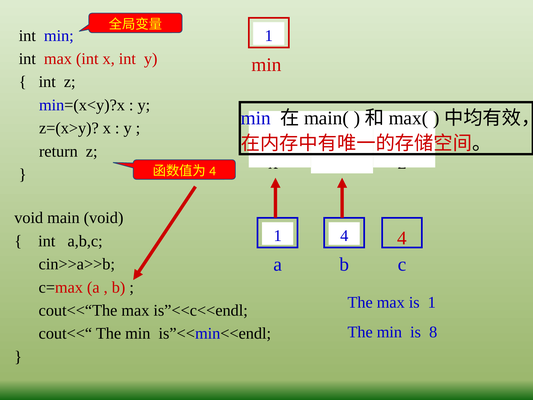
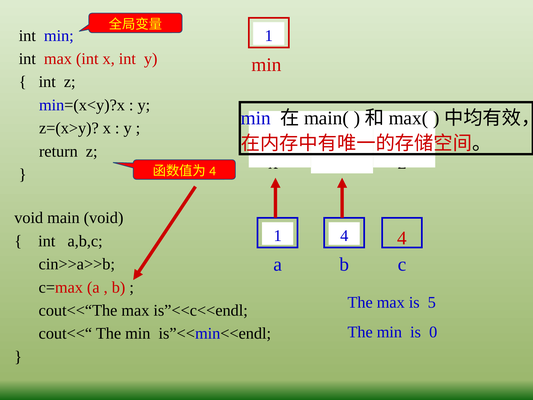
is 1: 1 -> 5 (432, 302)
is 8: 8 -> 0 (433, 332)
